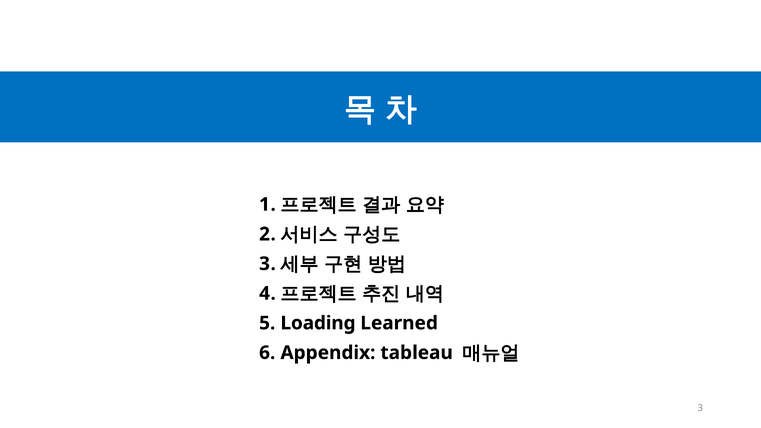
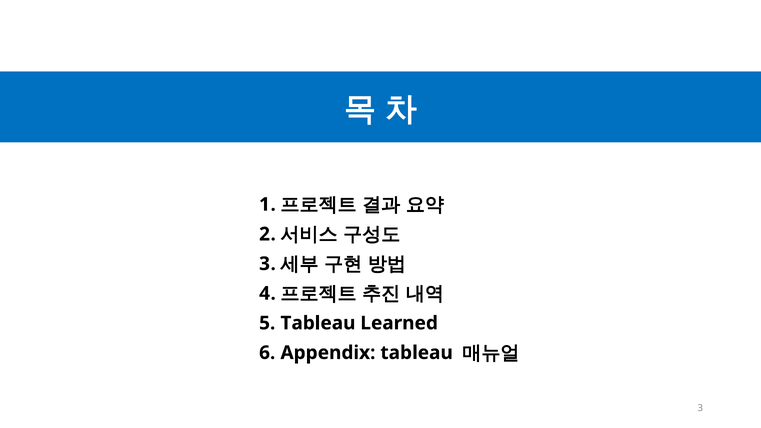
Loading: Loading -> Tableau (318, 323)
